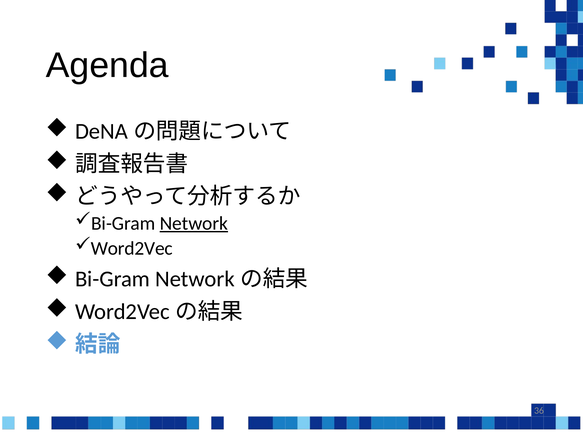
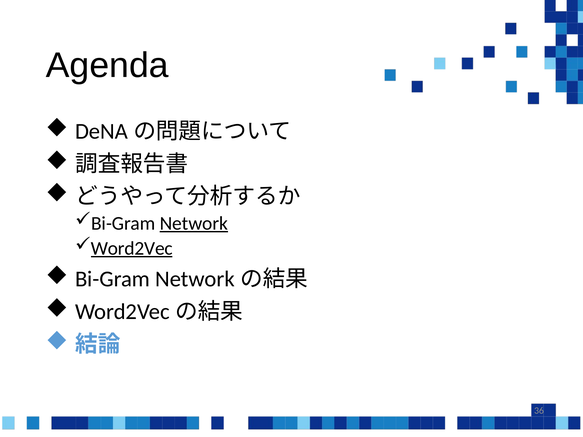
Word2Vec underline: none -> present (132, 248)
